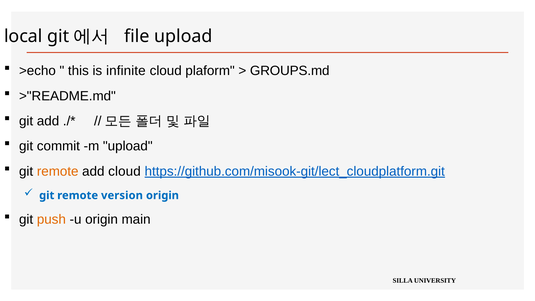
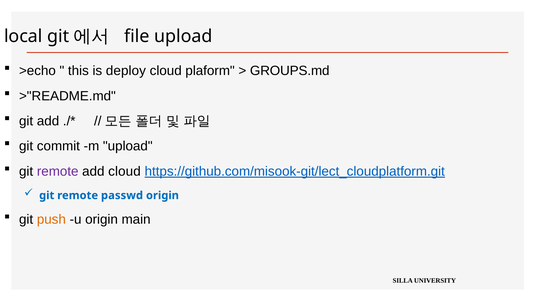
infinite: infinite -> deploy (126, 71)
remote colour: orange -> purple (58, 171)
version: version -> passwd (122, 195)
